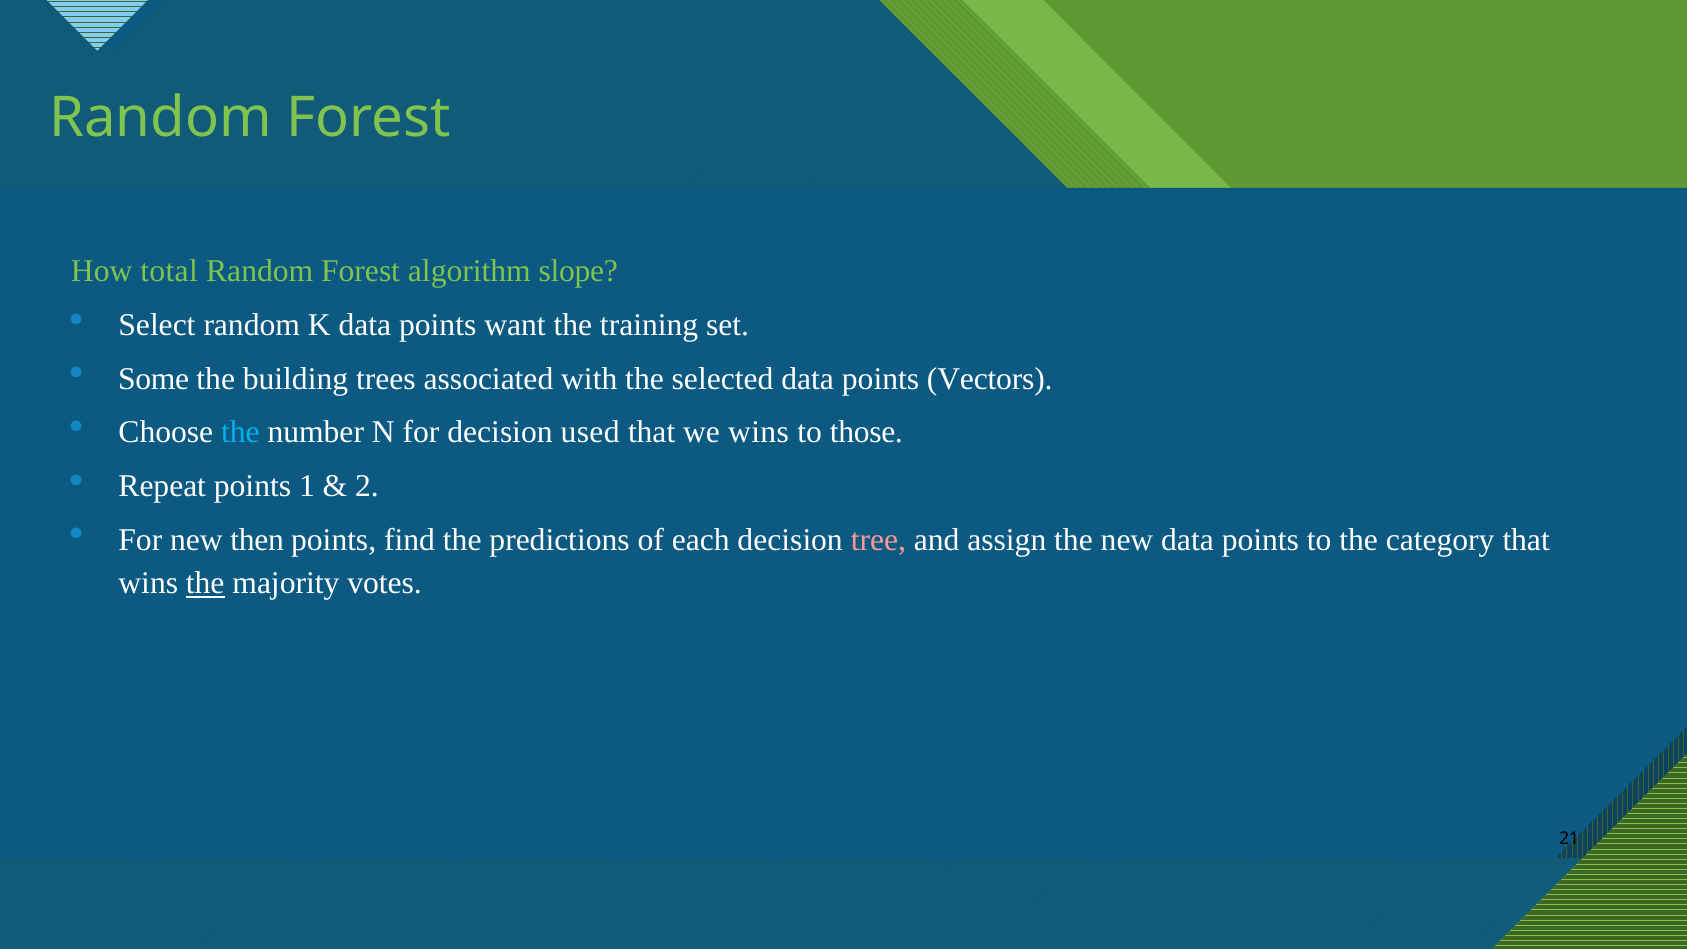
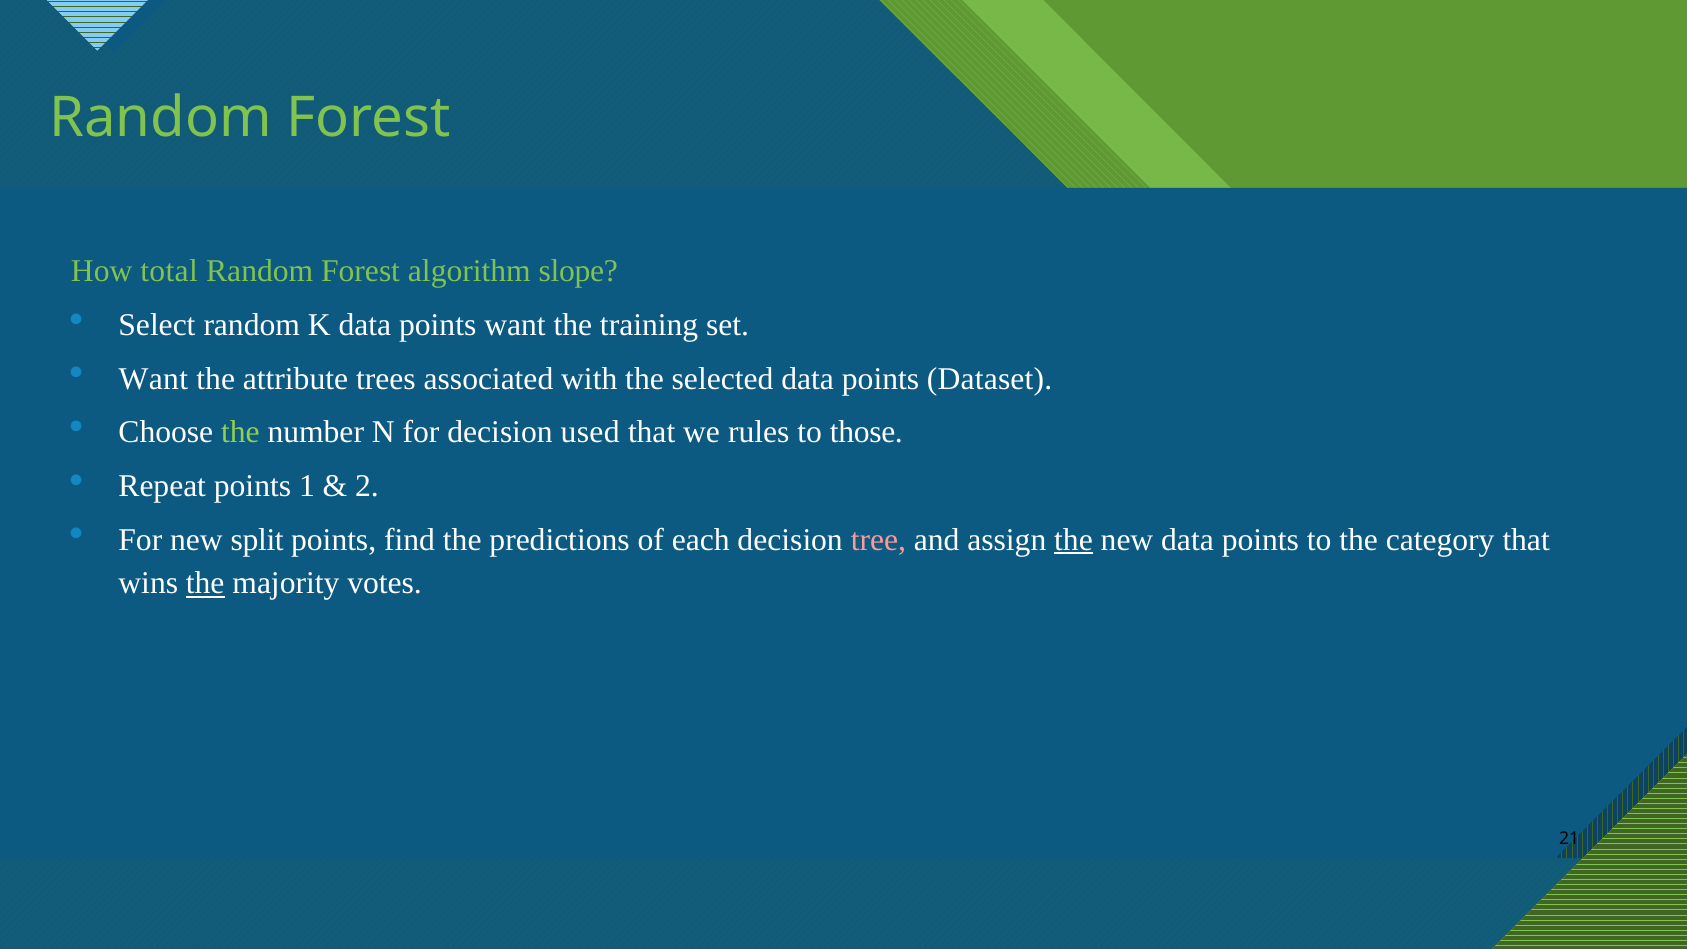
Some: Some -> Want (153, 379)
building: building -> attribute (296, 379)
Vectors: Vectors -> Dataset (990, 379)
the colour: light blue -> light green (240, 432)
we wins: wins -> rules (759, 432)
then: then -> split (257, 540)
the underline: none -> present (1073, 540)
